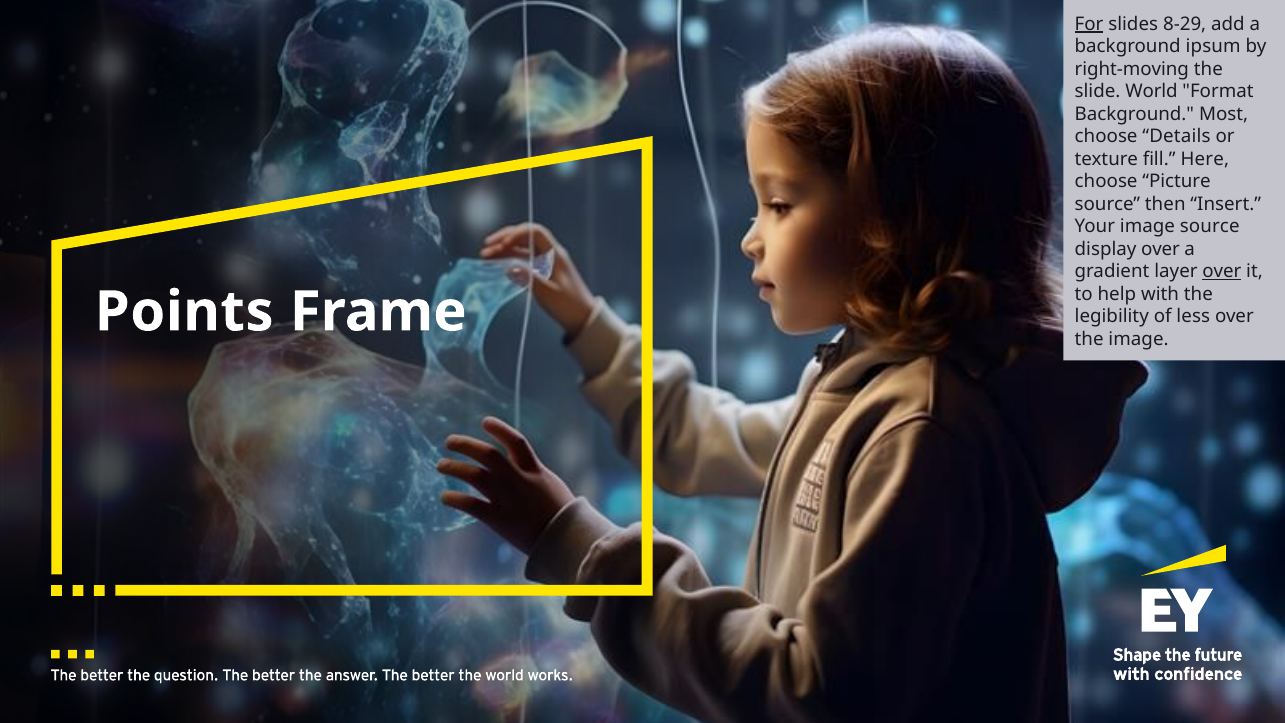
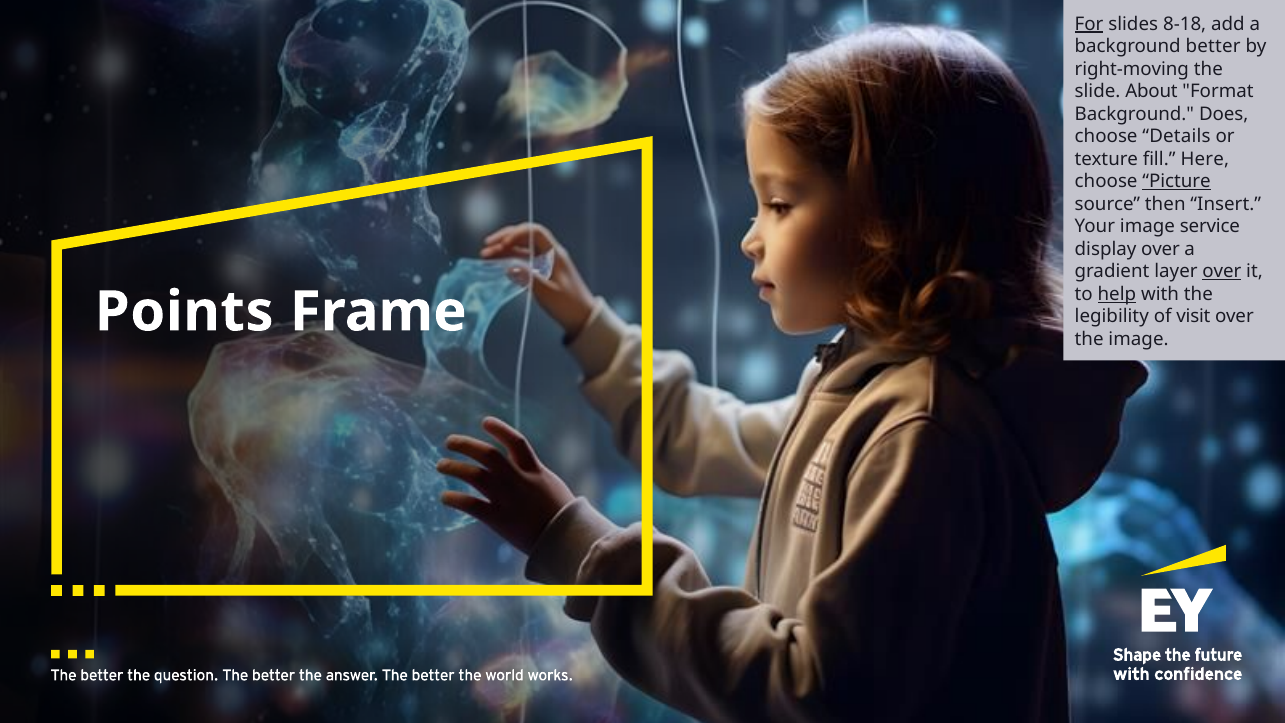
8-29: 8-29 -> 8-18 (1185, 24)
ipsum: ipsum -> better (1213, 46)
World: World -> About (1151, 91)
Most: Most -> Does (1224, 114)
Picture underline: none -> present (1177, 181)
image source: source -> service (1210, 226)
help underline: none -> present (1117, 294)
less: less -> visit (1193, 316)
